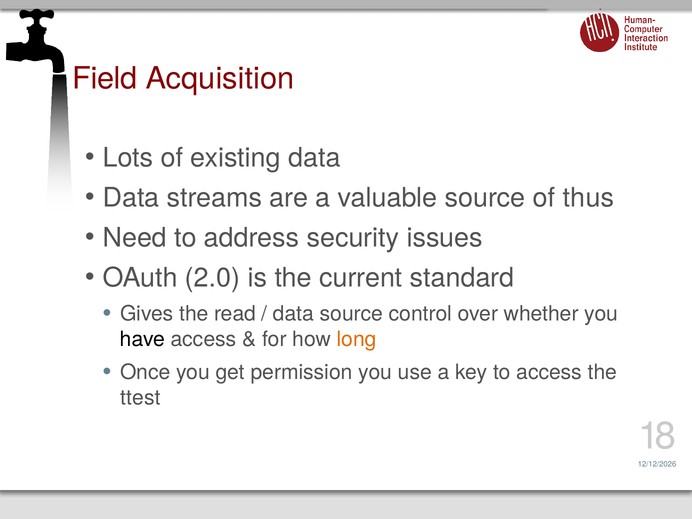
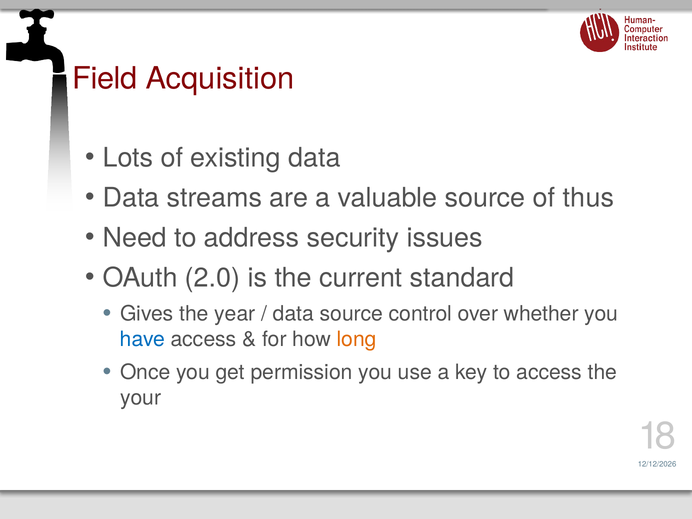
read: read -> year (235, 314)
have colour: black -> blue (143, 339)
ttest: ttest -> your (141, 398)
